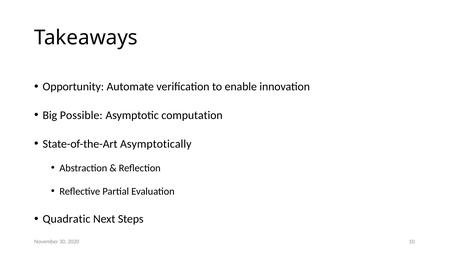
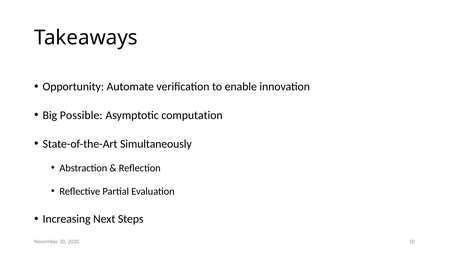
Asymptotically: Asymptotically -> Simultaneously (156, 144)
Quadratic: Quadratic -> Increasing (67, 219)
